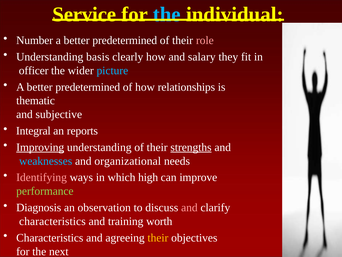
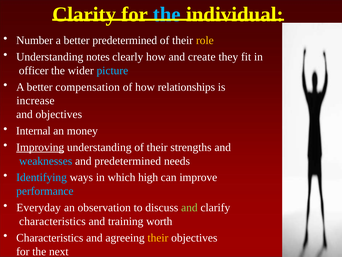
Service: Service -> Clarity (84, 14)
role colour: pink -> yellow (205, 40)
basis: basis -> notes (98, 57)
salary: salary -> create (202, 57)
predetermined: predetermined -> compensation (88, 87)
thematic: thematic -> increase (35, 101)
and subjective: subjective -> objectives (59, 114)
Integral: Integral -> Internal (33, 131)
reports: reports -> money (82, 131)
strengths underline: present -> none (191, 147)
and organizational: organizational -> predetermined (128, 161)
Identifying colour: pink -> light blue (42, 177)
performance colour: light green -> light blue (45, 191)
Diagnosis: Diagnosis -> Everyday (39, 207)
and colour: pink -> light green (189, 207)
